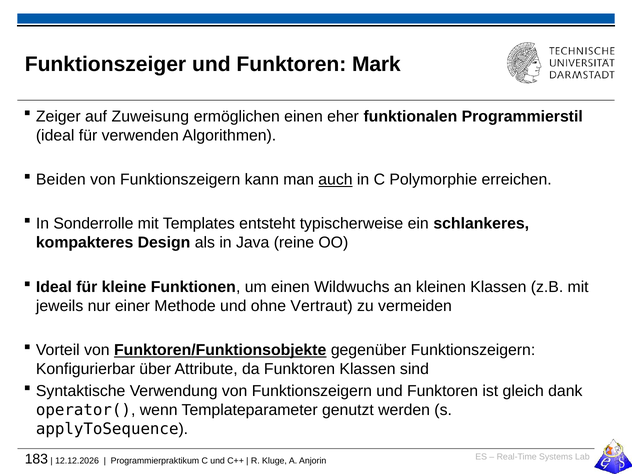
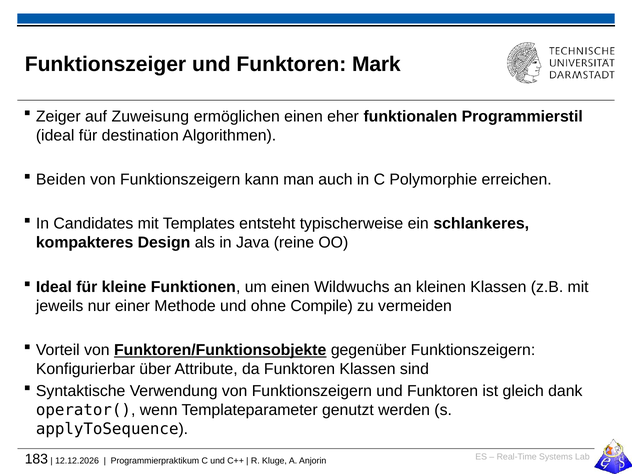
verwenden: verwenden -> destination (140, 135)
auch underline: present -> none (335, 180)
Sonderrolle: Sonderrolle -> Candidates (93, 224)
Vertraut: Vertraut -> Compile (322, 306)
